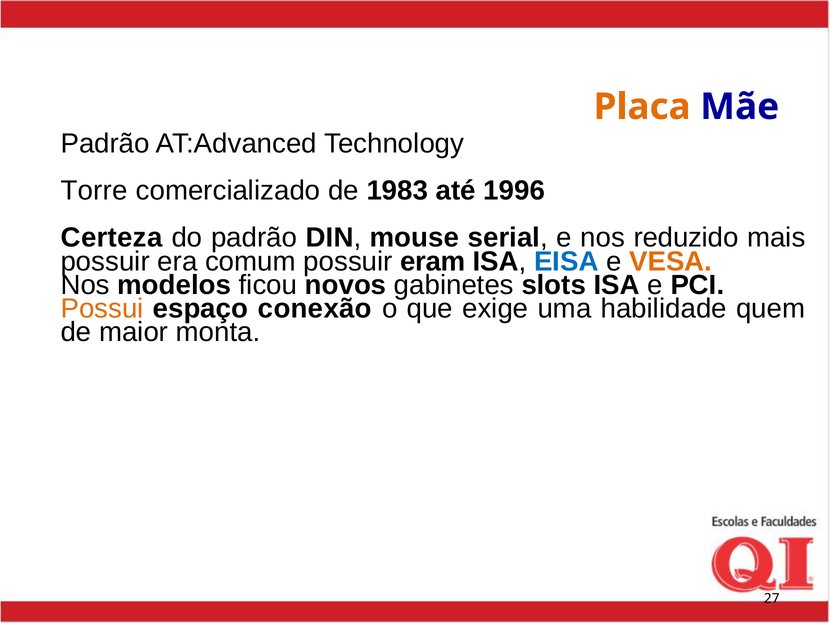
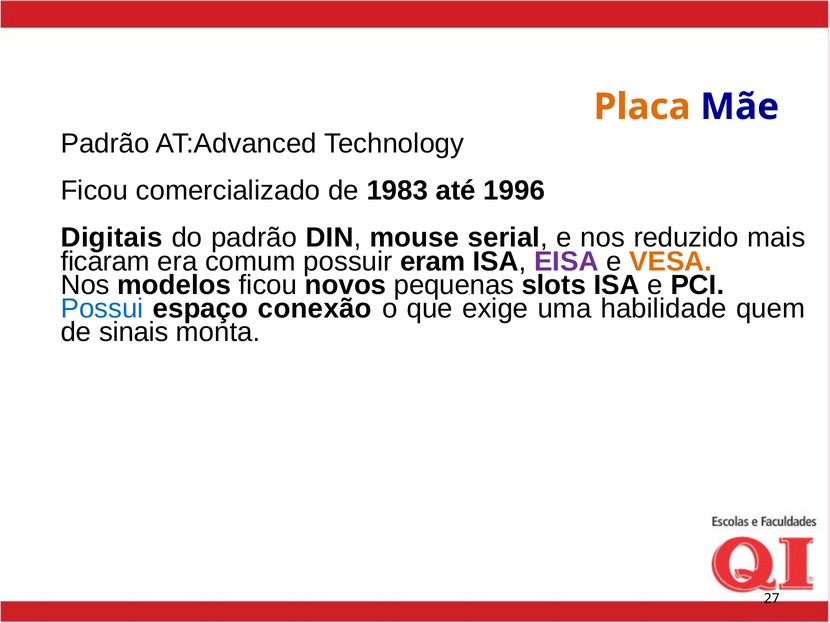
Torre: Torre -> Ficou (94, 190)
Certeza: Certeza -> Digitais (112, 238)
possuir: possuir -> ficaram (105, 261)
EISA colour: blue -> purple (566, 261)
gabinetes: gabinetes -> pequenas (454, 285)
Possui colour: orange -> blue (102, 308)
maior: maior -> sinais (134, 332)
